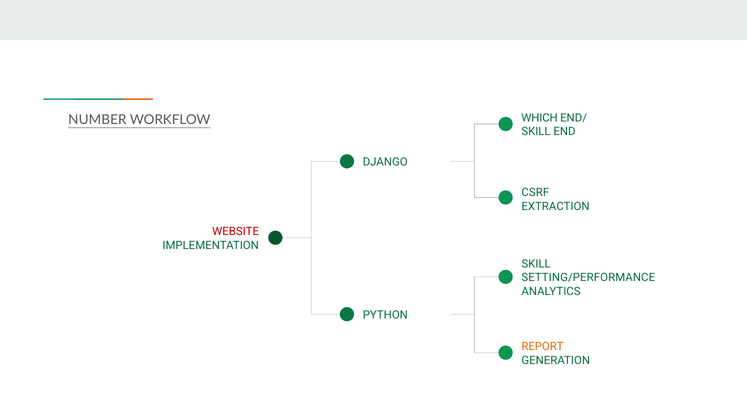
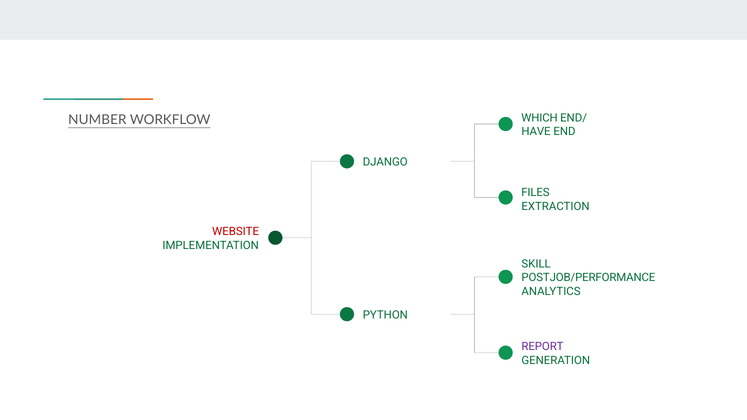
SKILL: SKILL -> HAVE (536, 132)
CSRF: CSRF -> FILES (535, 193)
SETTING/PERFORMANCE: SETTING/PERFORMANCE -> POSTJOB/PERFORMANCE (588, 278)
REPORT colour: orange -> purple (542, 347)
